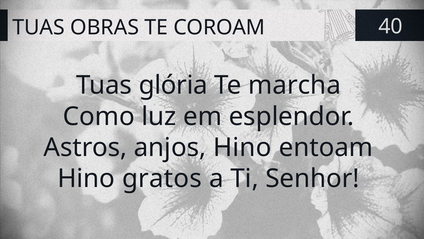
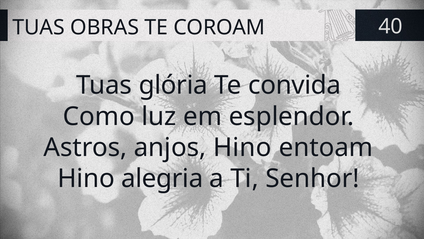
marcha: marcha -> convida (295, 85)
gratos: gratos -> alegria (162, 178)
